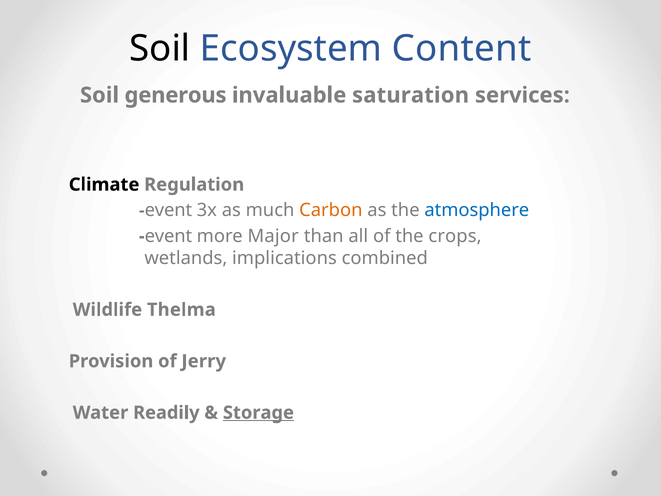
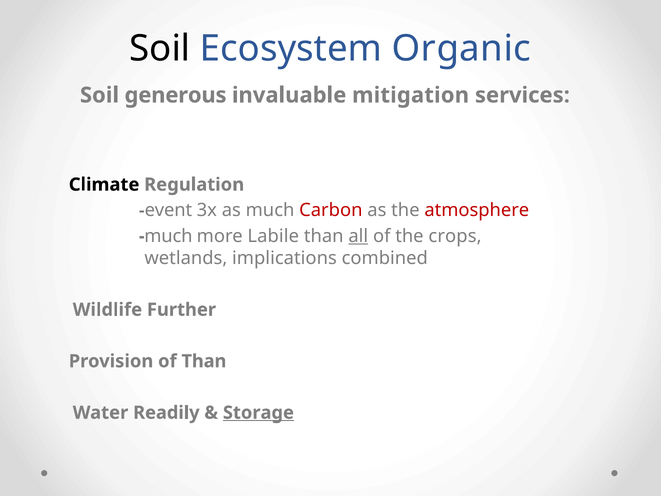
Content: Content -> Organic (461, 49)
saturation: saturation -> mitigation (411, 95)
Carbon colour: orange -> red (331, 210)
atmosphere colour: blue -> red (477, 210)
event: event -> much (168, 236)
Major: Major -> Labile (273, 236)
all underline: none -> present (358, 236)
Thelma: Thelma -> Further (181, 310)
of Jerry: Jerry -> Than (204, 361)
